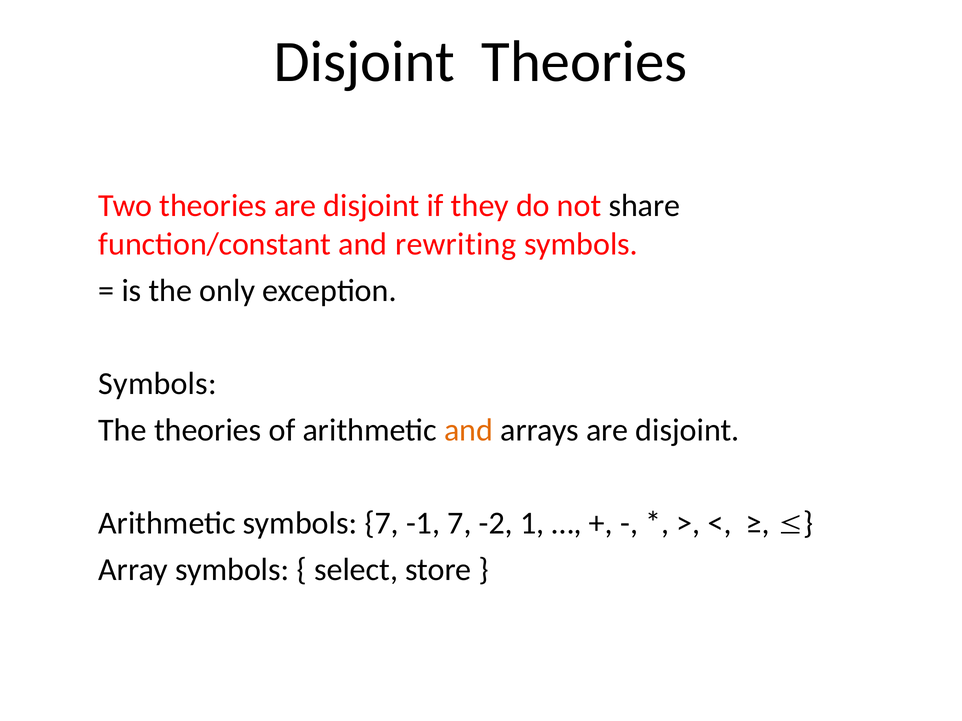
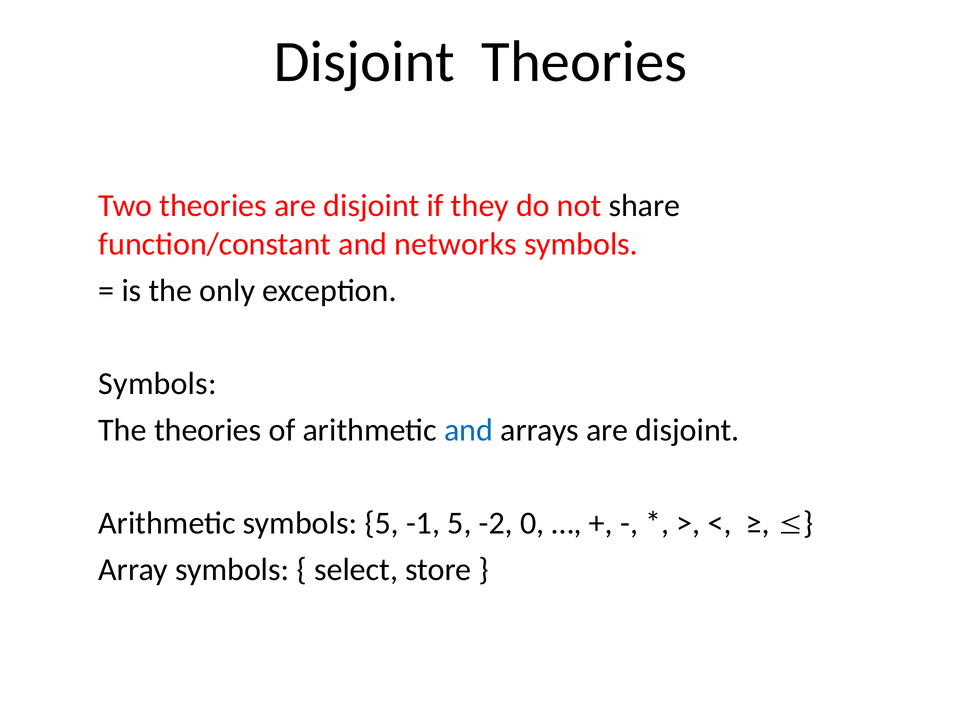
rewriting: rewriting -> networks (456, 244)
and colour: orange -> blue (469, 431)
symbols 7: 7 -> 5 (382, 524)
-1 7: 7 -> 5 (459, 524)
1: 1 -> 0 (532, 524)
